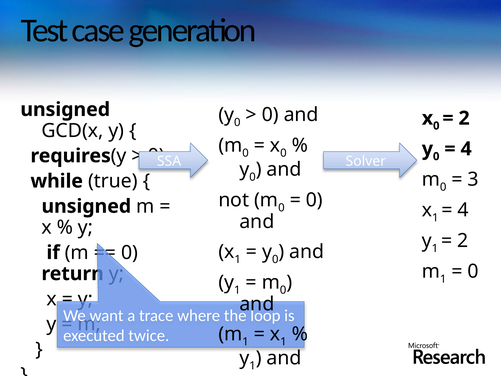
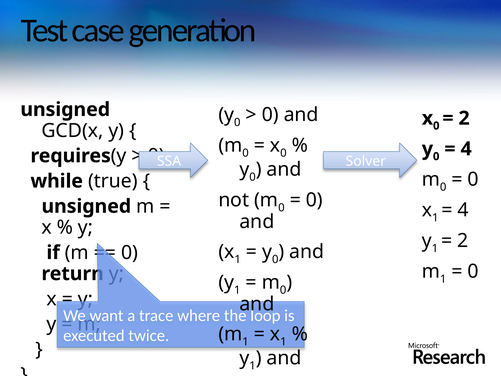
3: 3 -> 0 (473, 179)
